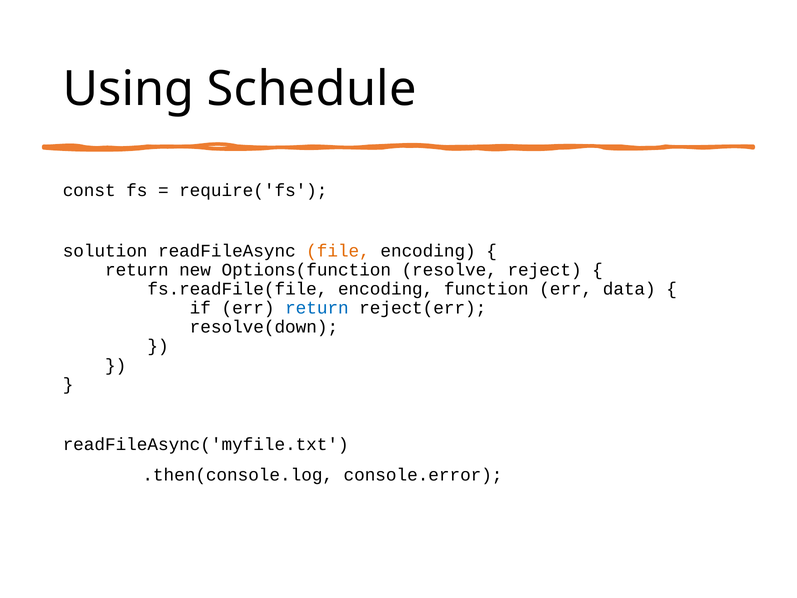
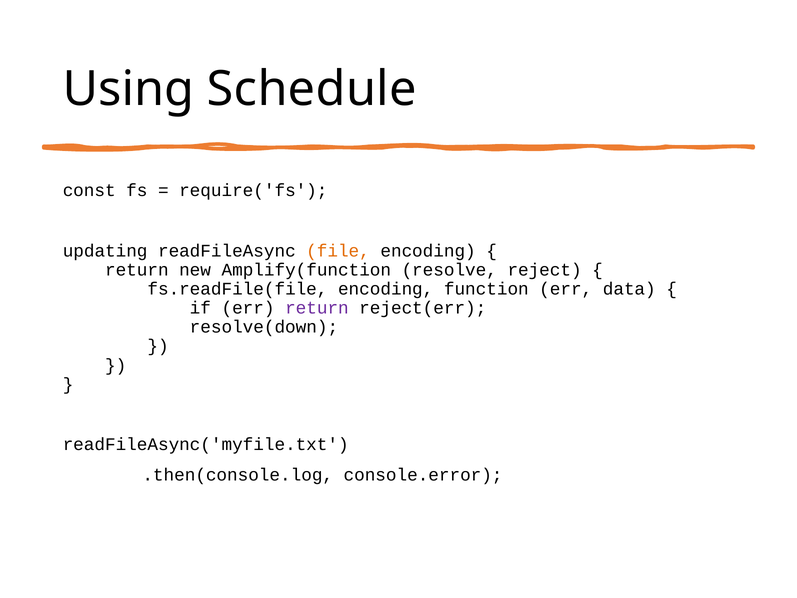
solution: solution -> updating (105, 251)
Options(function: Options(function -> Amplify(function (306, 270)
return colour: blue -> purple (317, 308)
